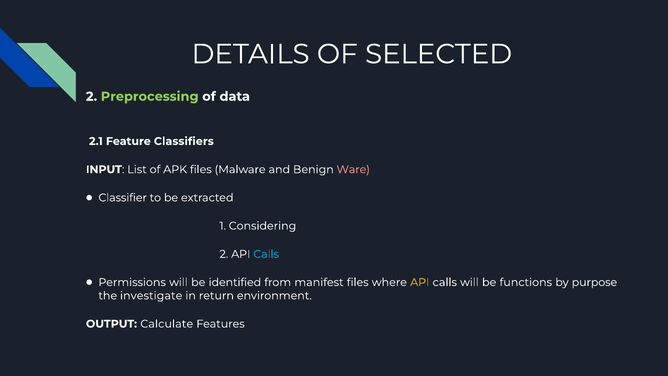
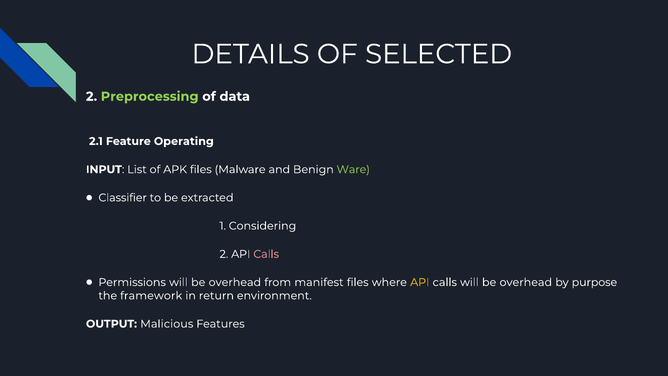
Classifiers: Classifiers -> Operating (184, 141)
Ware colour: pink -> light green (353, 169)
Calls colour: light blue -> pink (266, 254)
Permissions will be identified: identified -> overhead (235, 282)
calls will be functions: functions -> overhead (526, 282)
investigate: investigate -> framework (151, 296)
Calculate: Calculate -> Malicious (167, 324)
